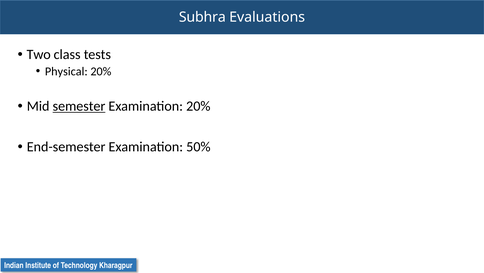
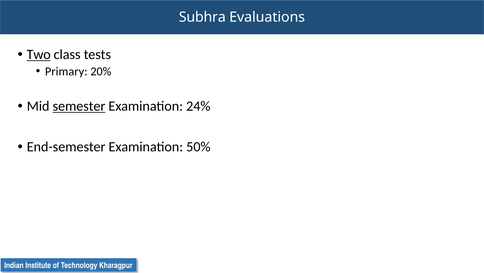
Two underline: none -> present (39, 54)
Physical: Physical -> Primary (66, 71)
Examination 20%: 20% -> 24% (198, 106)
